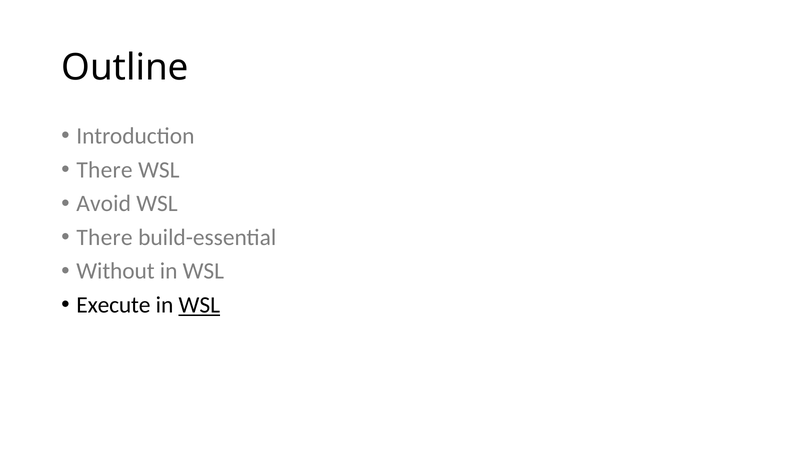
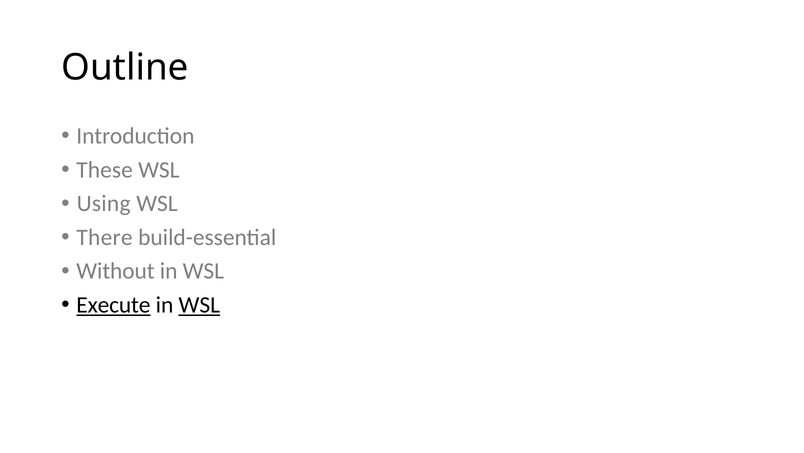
There: There -> These (105, 170)
Avoid: Avoid -> Using (104, 203)
Execute underline: none -> present (113, 304)
